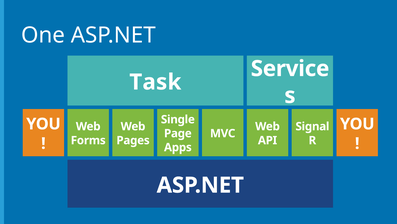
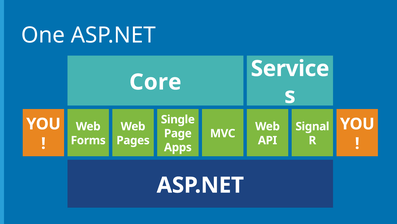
Task: Task -> Core (155, 82)
